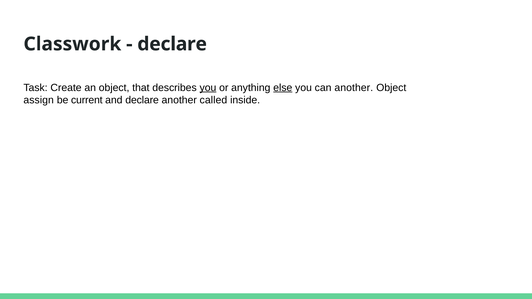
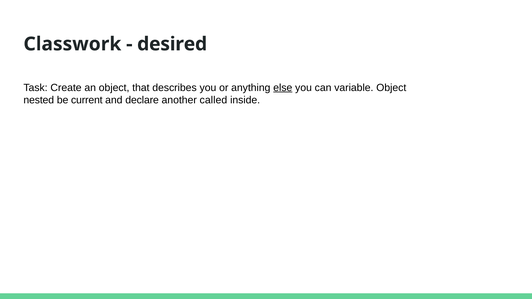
declare: declare -> desired (172, 44)
you underline: present -> none (208, 88)
can another: another -> variable (354, 88)
assign: assign -> nested (39, 100)
